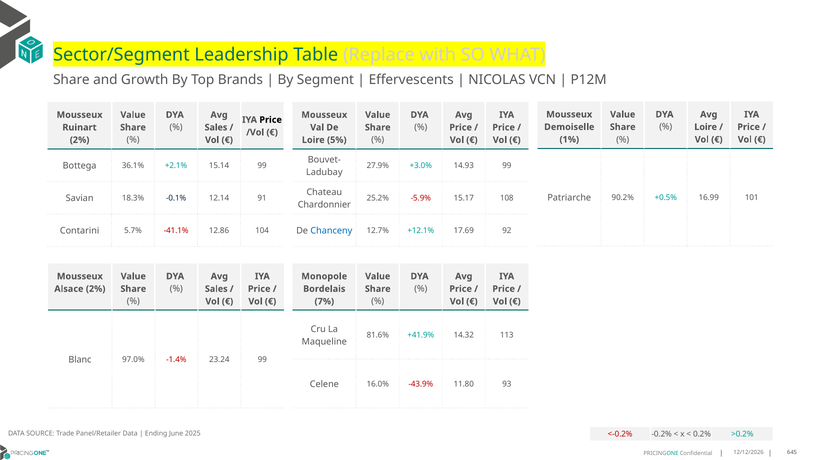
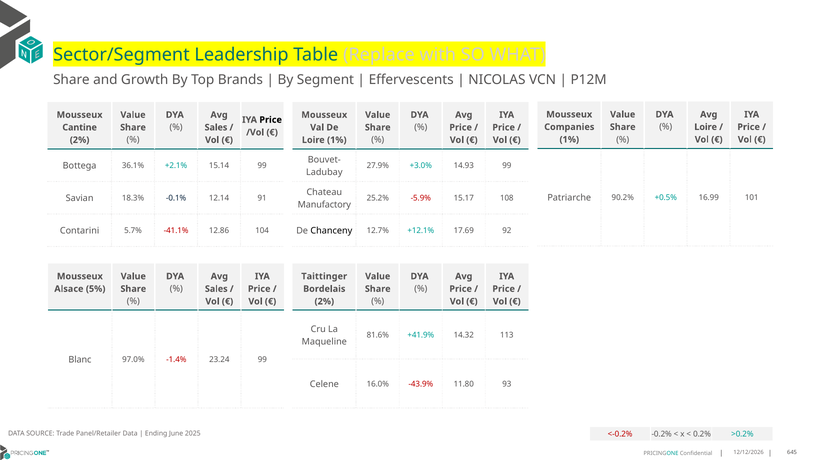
Demoiselle: Demoiselle -> Companies (569, 127)
Ruinart: Ruinart -> Cantine (80, 127)
Loire 5%: 5% -> 1% (337, 140)
Chardonnier: Chardonnier -> Manufactory (324, 204)
Chanceny colour: blue -> black (331, 231)
Monopole: Monopole -> Taittinger (324, 276)
Alsace 2%: 2% -> 5% (96, 289)
7%: 7% -> 2% (324, 301)
